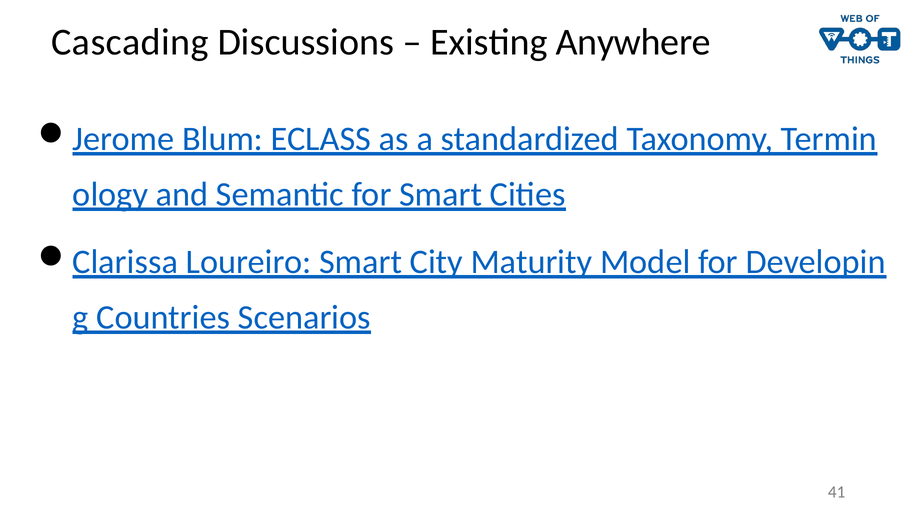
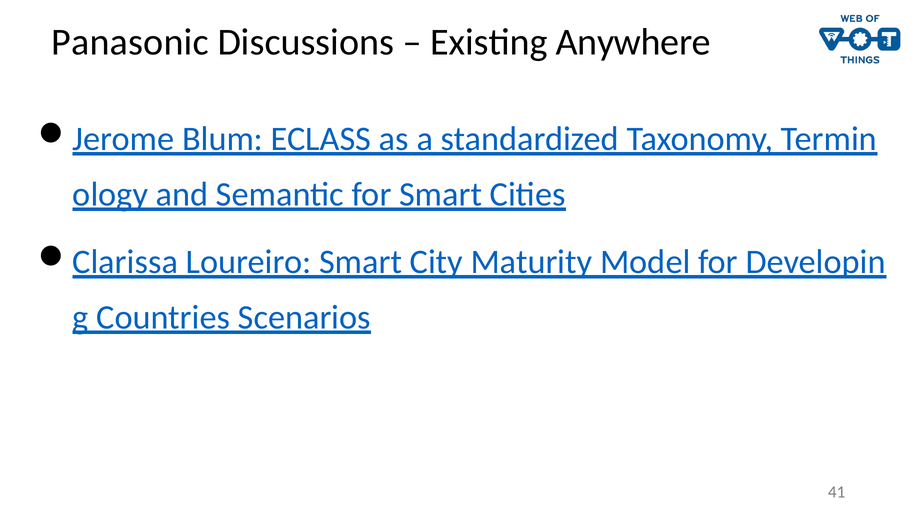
Cascading: Cascading -> Panasonic (130, 42)
